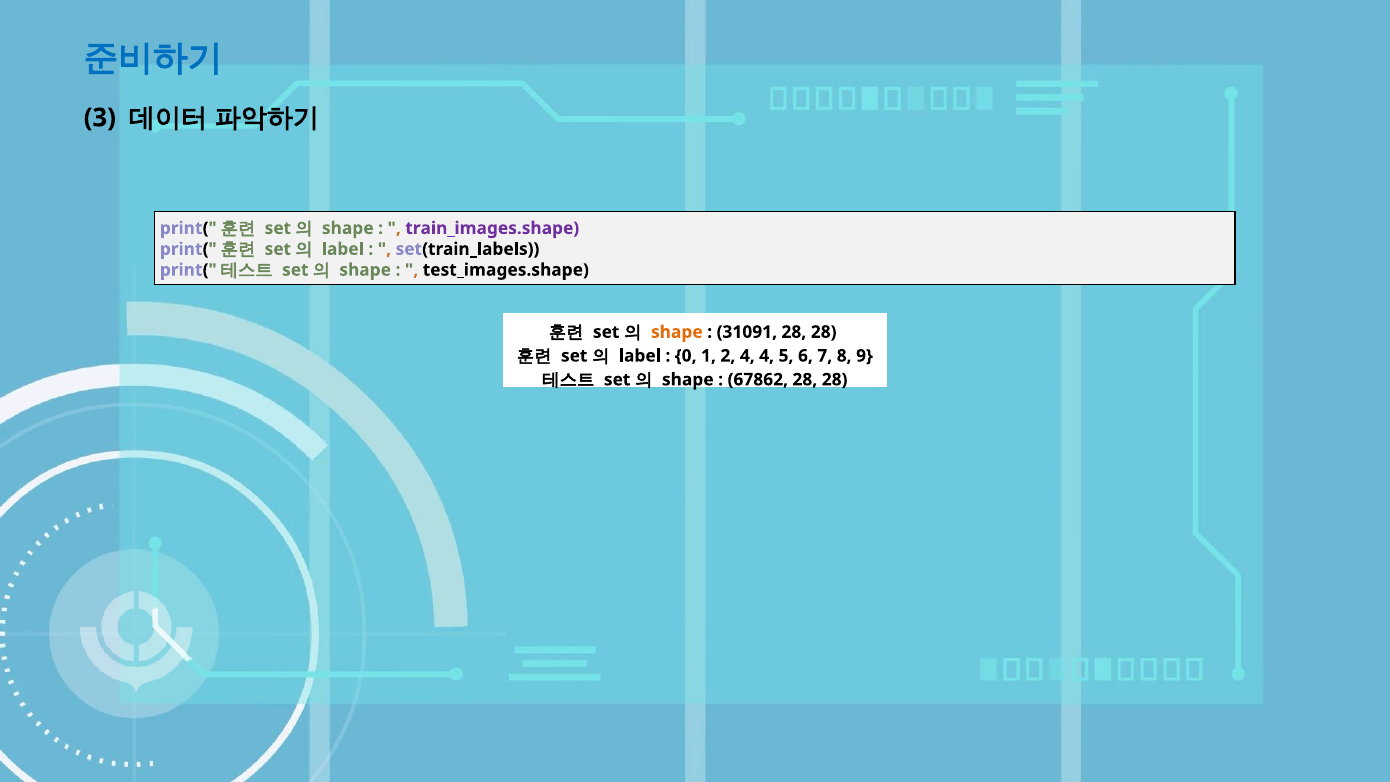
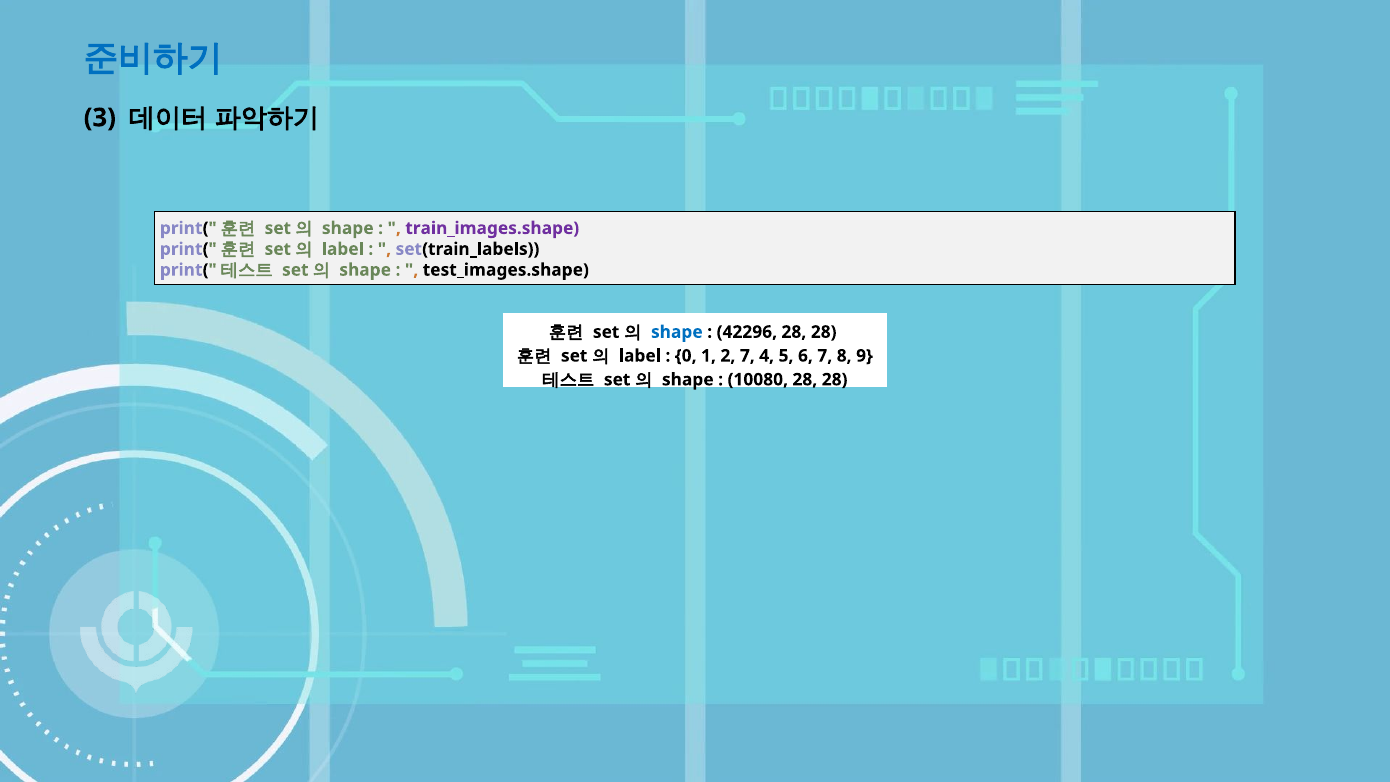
shape colour: orange -> blue (677, 332)
31091: 31091 -> 42296 (747, 332)
2 4: 4 -> 7 (747, 356)
67862: 67862 -> 10080 (758, 380)
